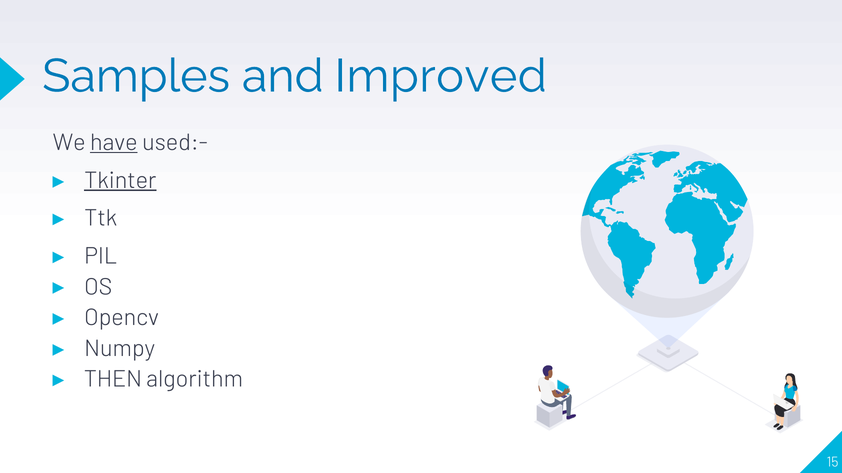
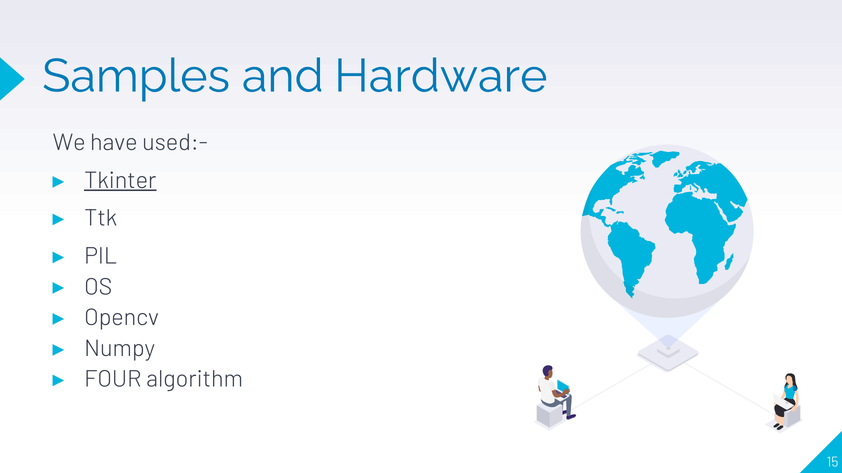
Improved: Improved -> Hardware (441, 76)
have underline: present -> none (114, 143)
THEN: THEN -> FOUR (113, 380)
